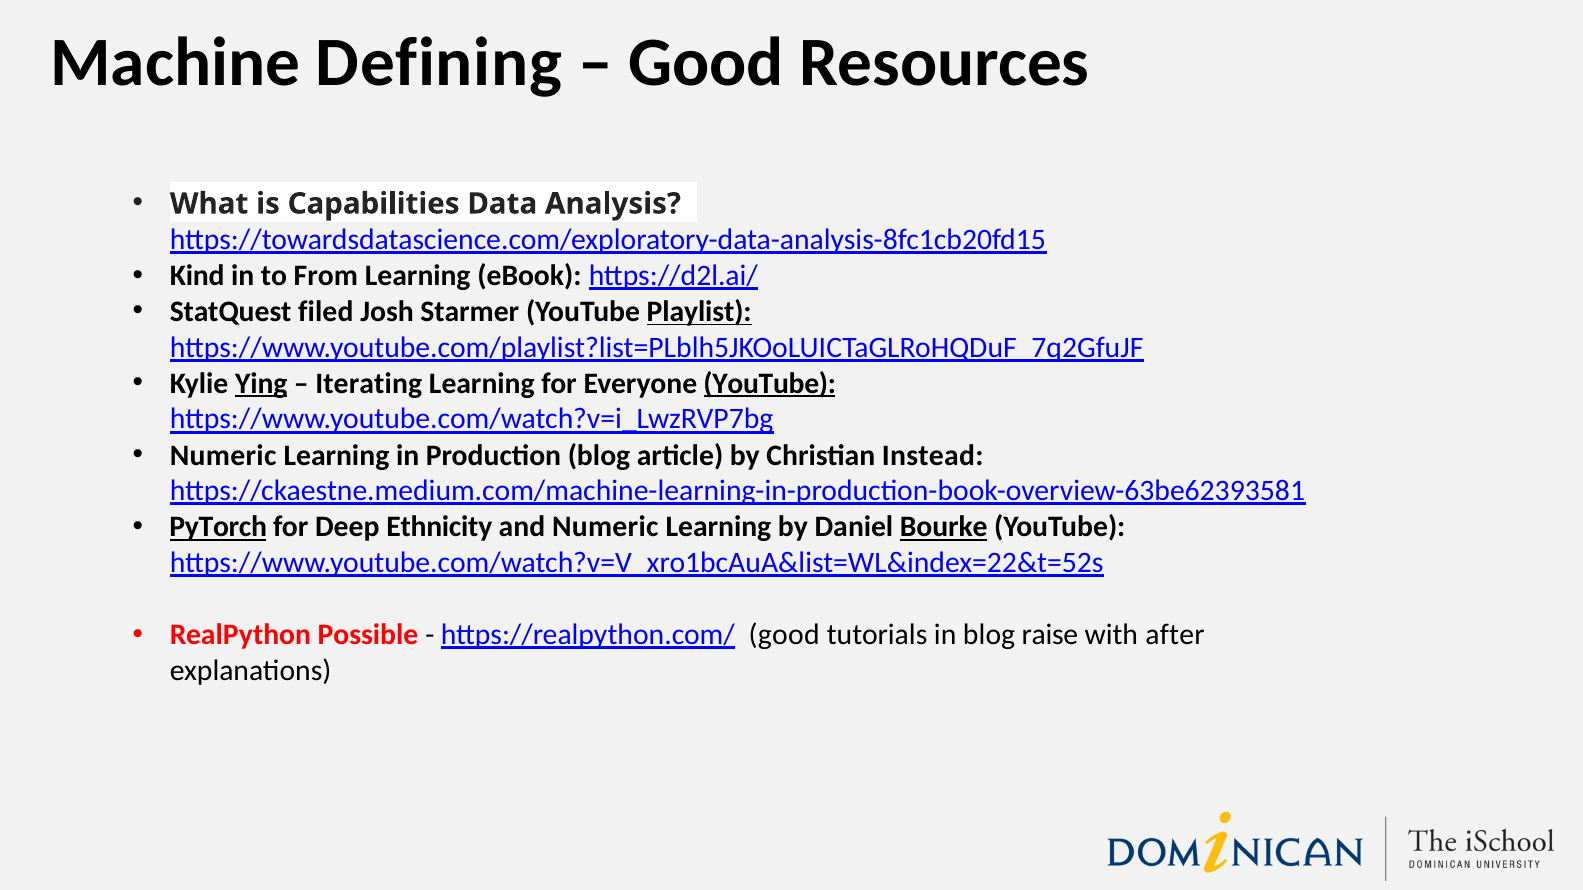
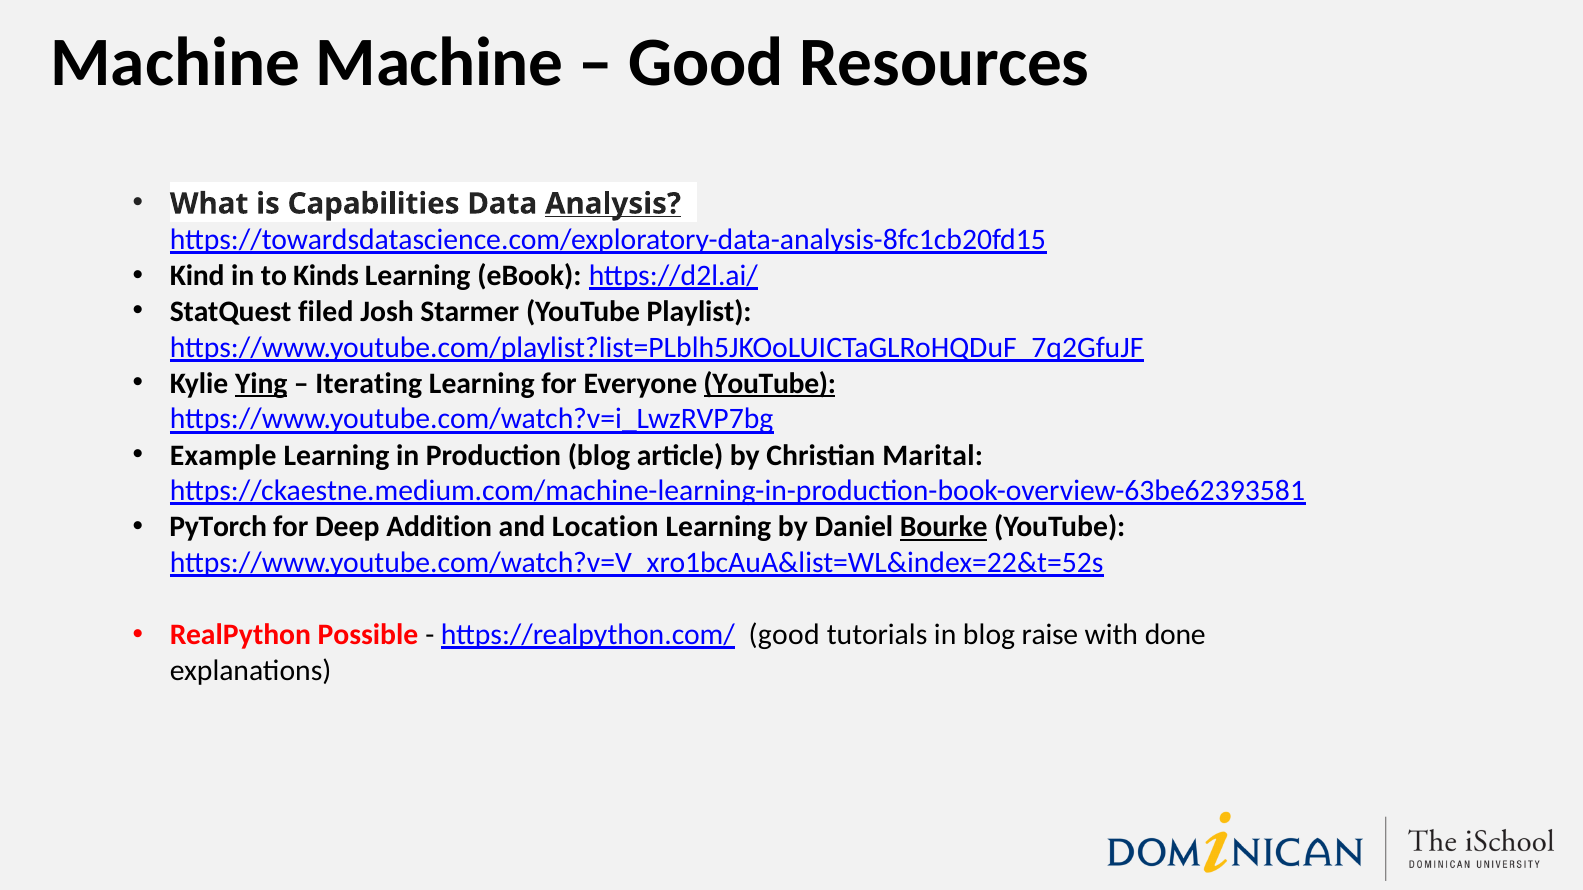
Machine Defining: Defining -> Machine (440, 63)
Analysis underline: none -> present (613, 204)
From: From -> Kinds (326, 276)
Playlist underline: present -> none (699, 312)
Numeric: Numeric -> Example (223, 456)
Instead: Instead -> Marital (933, 456)
PyTorch underline: present -> none (218, 527)
Ethnicity: Ethnicity -> Addition (439, 527)
and Numeric: Numeric -> Location (605, 527)
after: after -> done (1175, 635)
